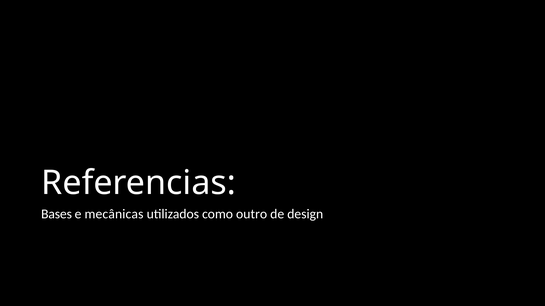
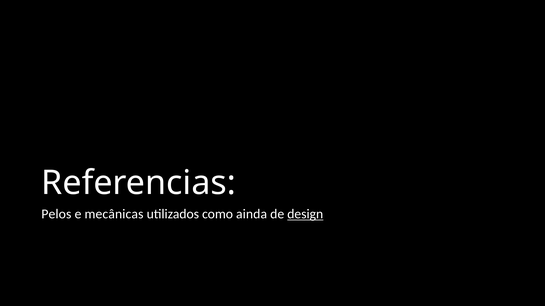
Bases: Bases -> Pelos (56, 214)
outro: outro -> ainda (252, 214)
design underline: none -> present (305, 214)
